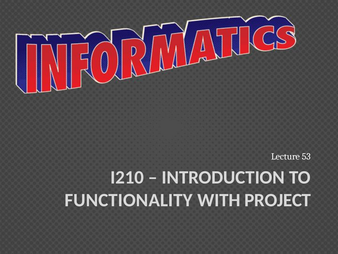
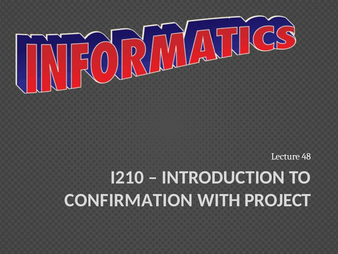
53: 53 -> 48 (306, 156)
FUNCTIONALITY: FUNCTIONALITY -> CONFIRMATION (129, 200)
